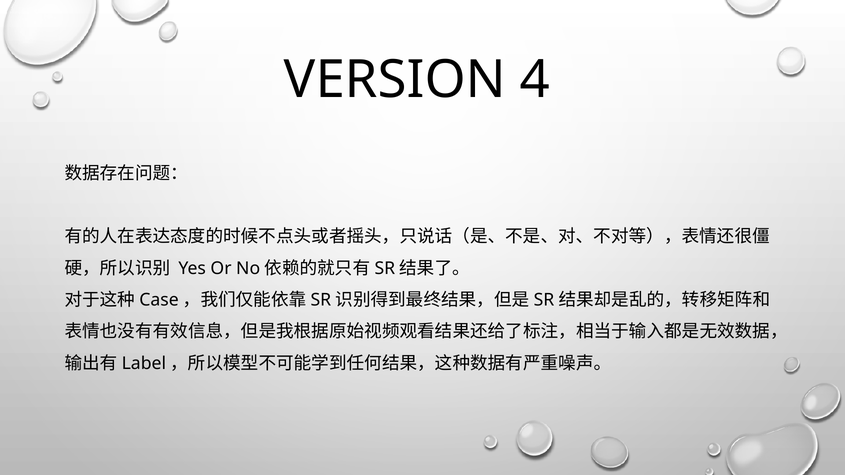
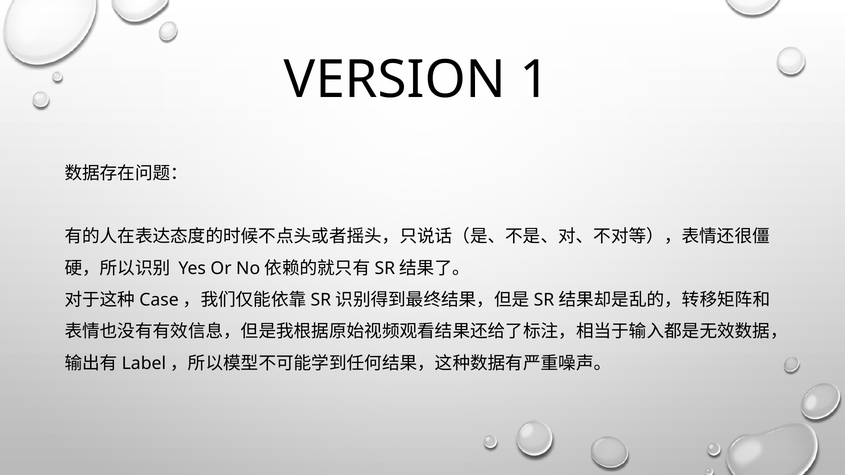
4: 4 -> 1 (535, 80)
